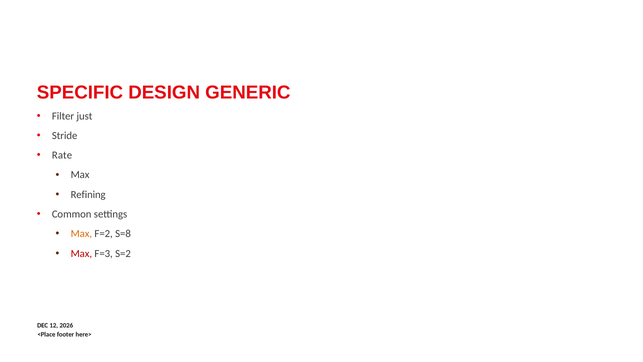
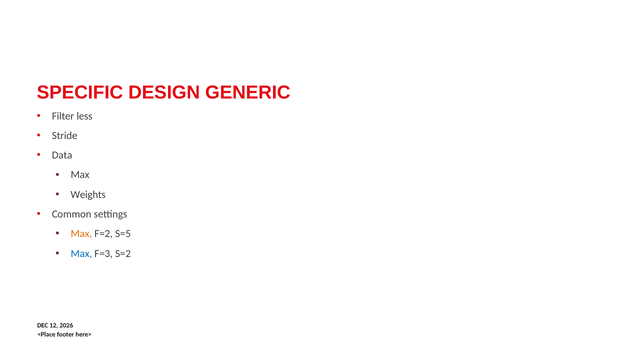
just: just -> less (85, 116)
Rate: Rate -> Data (62, 155)
Refining: Refining -> Weights (88, 194)
S=8: S=8 -> S=5 (123, 234)
Max colour: red -> blue (81, 253)
